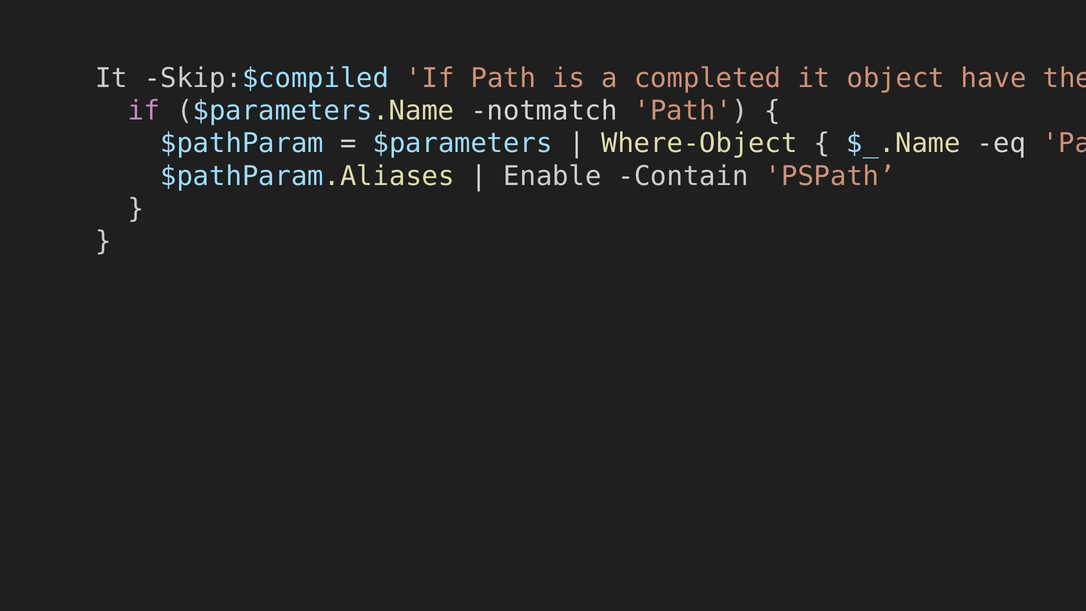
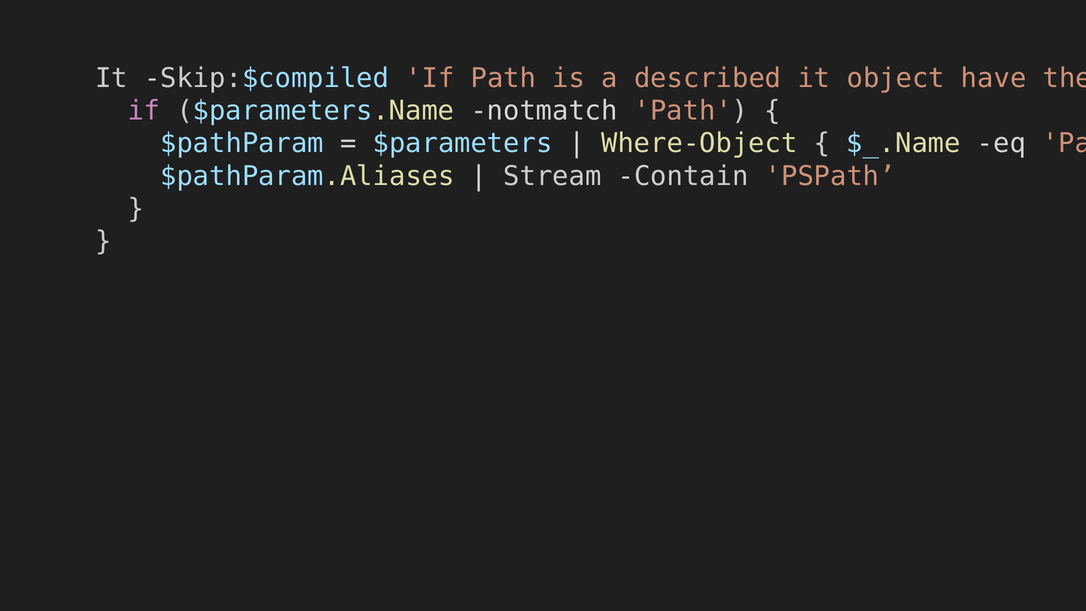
completed: completed -> described (708, 78)
Enable: Enable -> Stream (552, 176)
